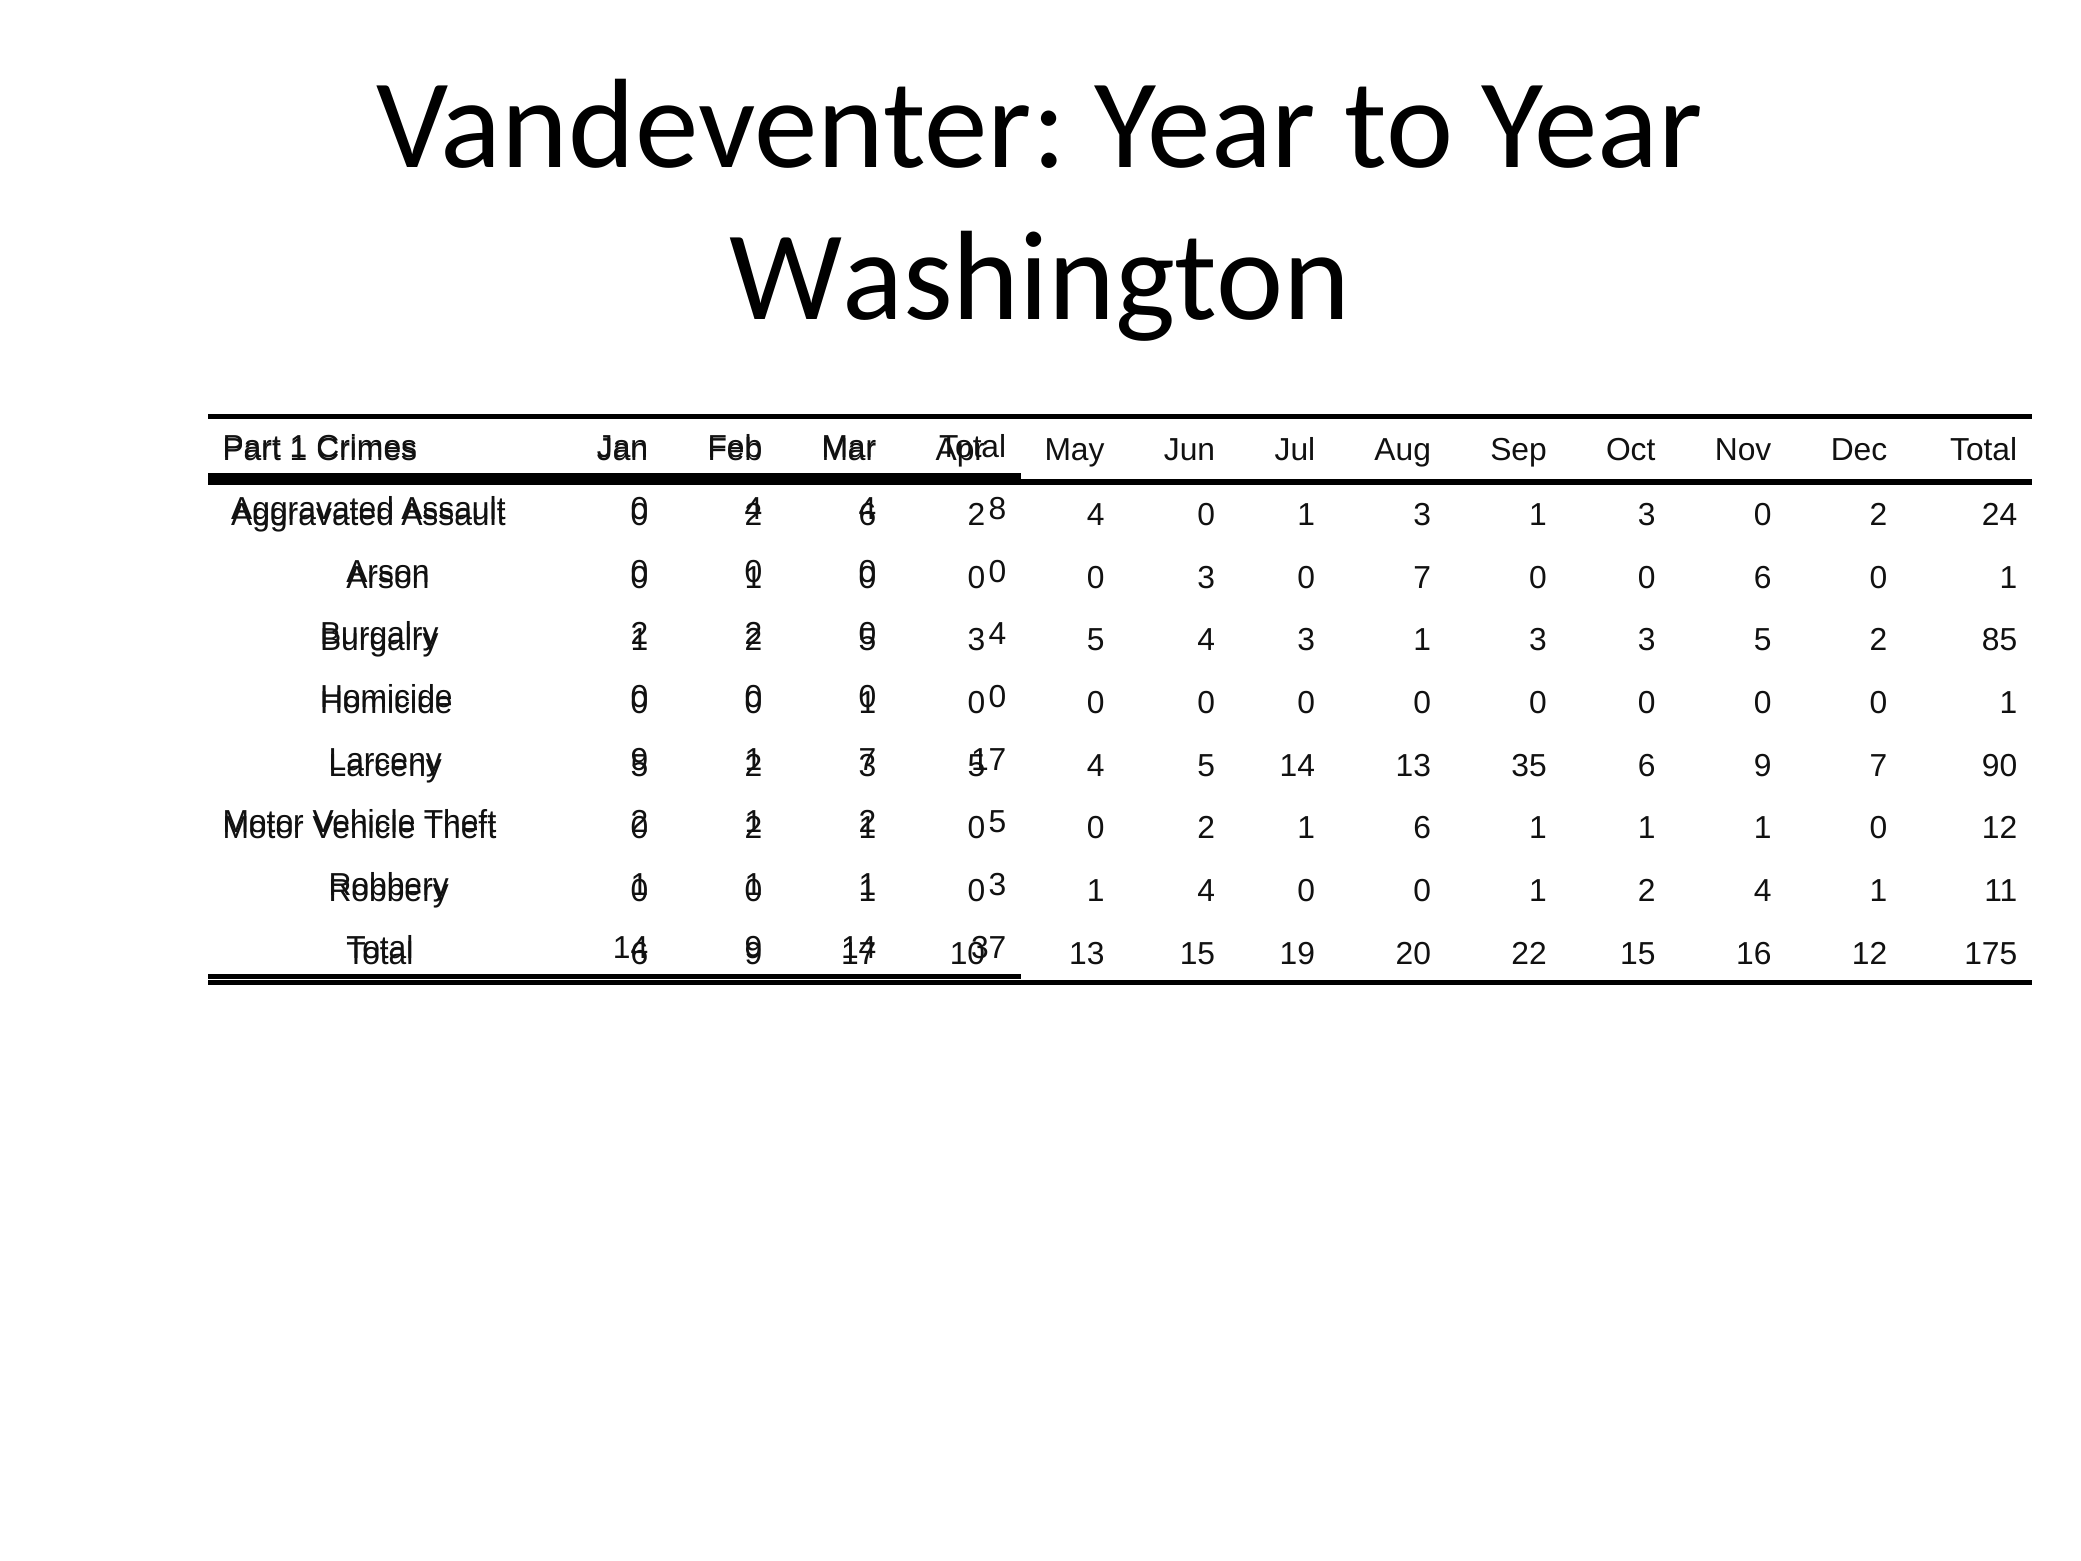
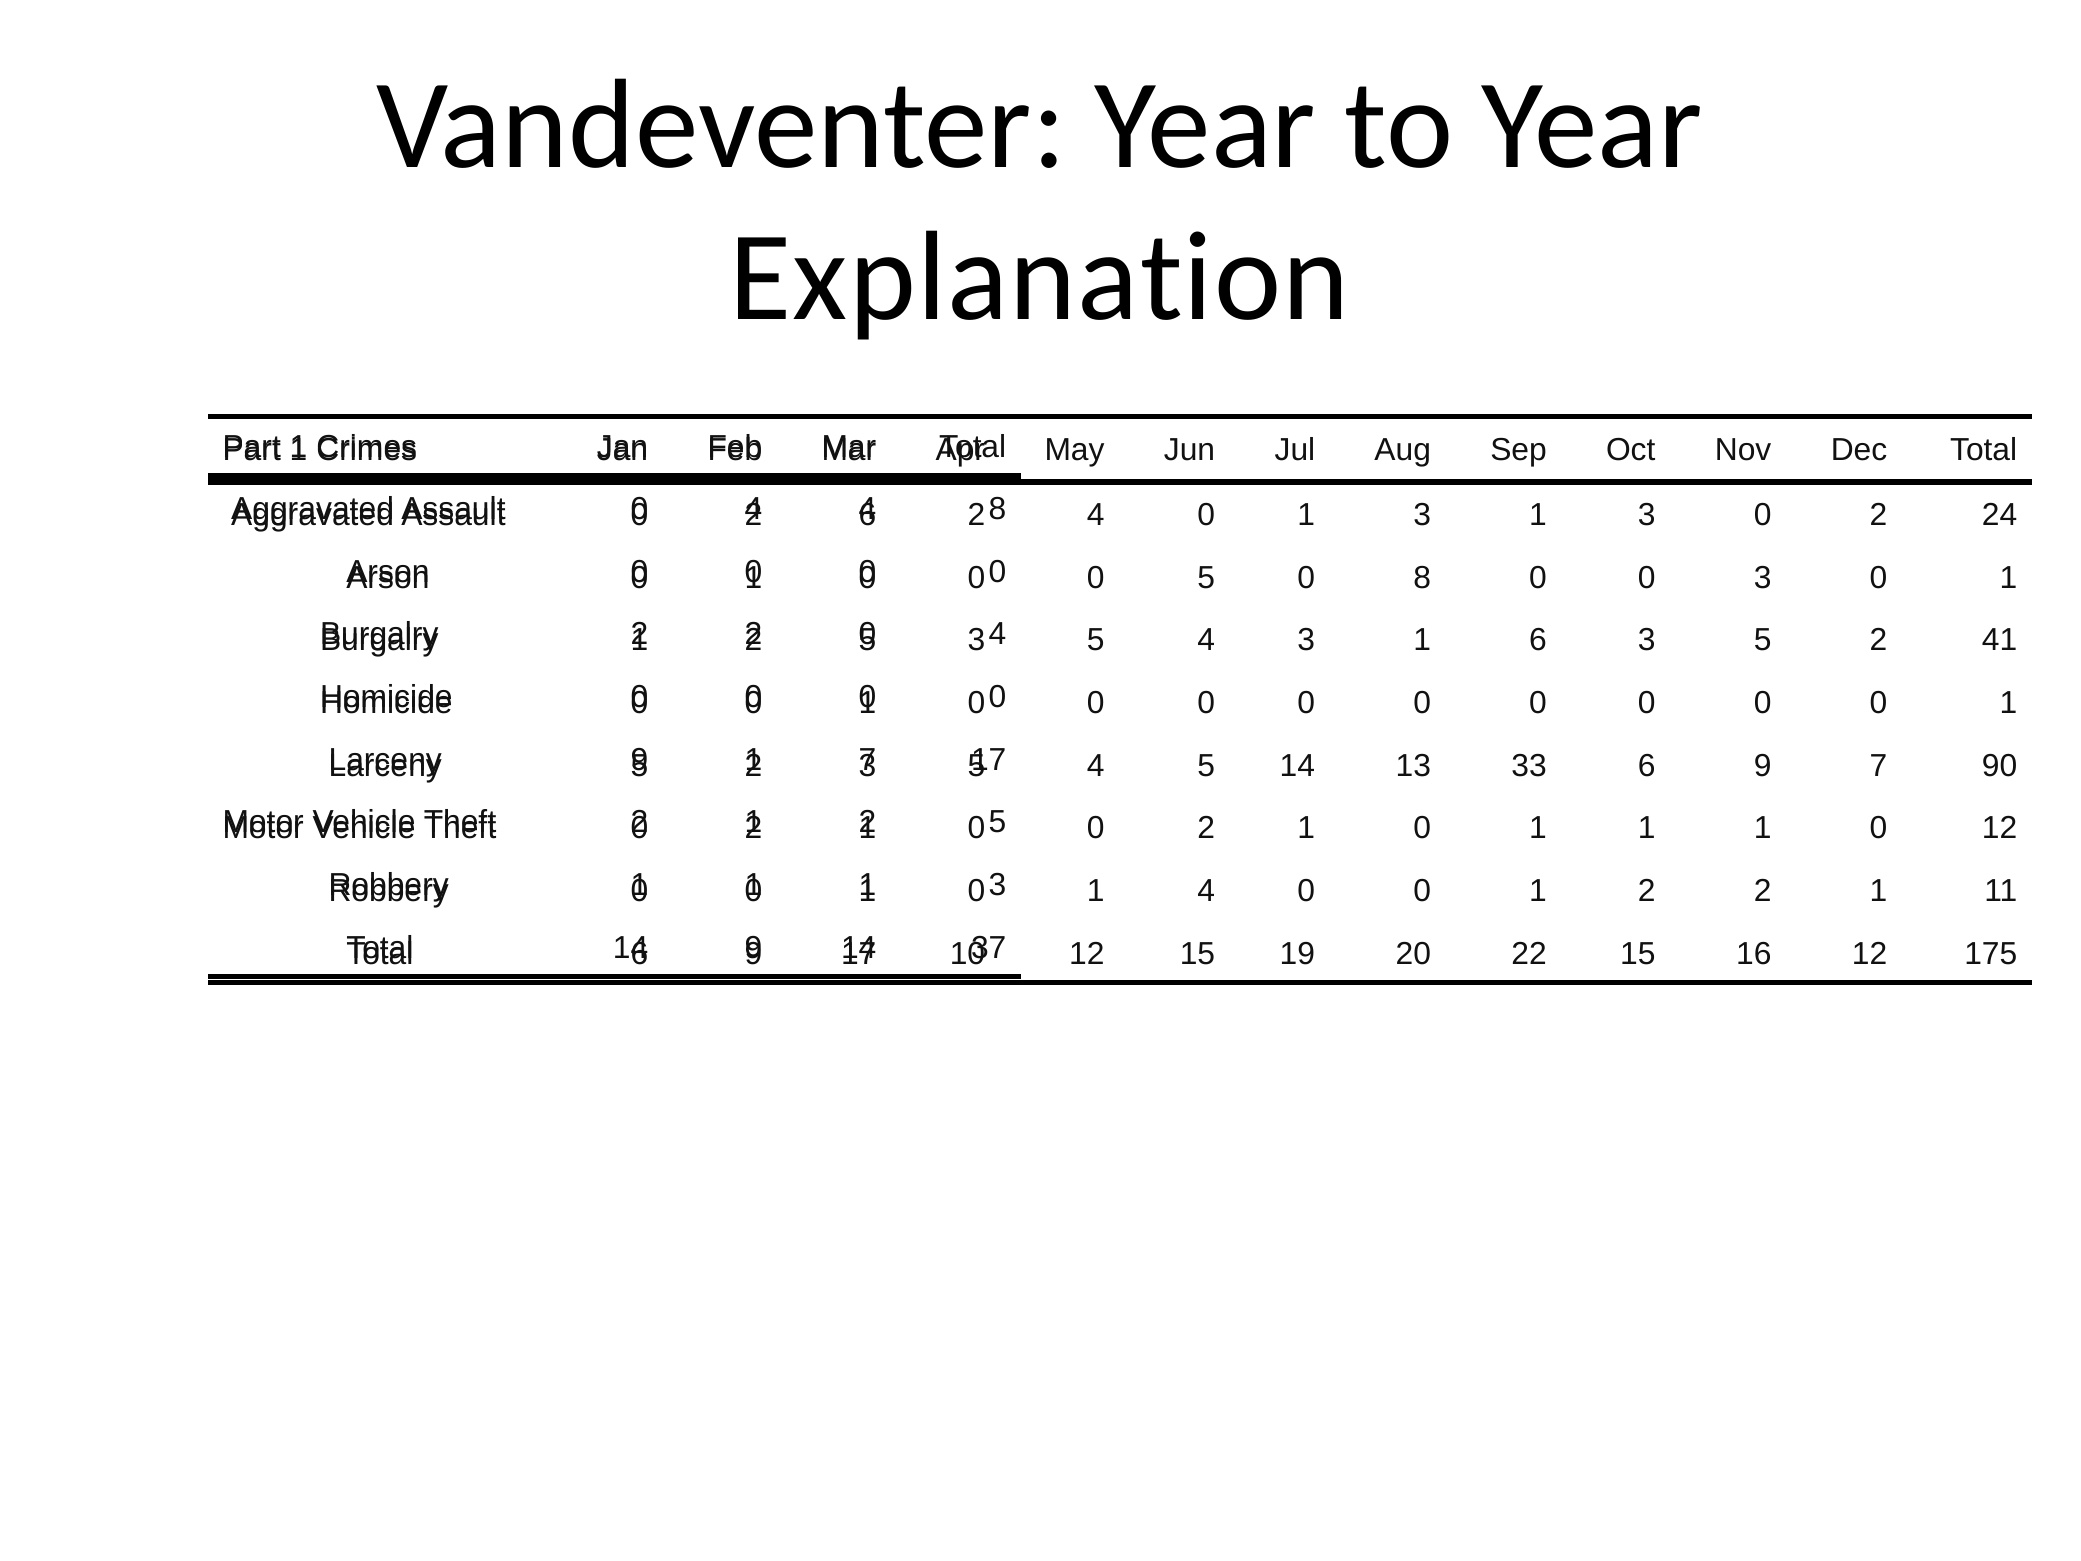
Washington: Washington -> Explanation (1039, 278)
0 3: 3 -> 5 (1206, 578)
0 7: 7 -> 8 (1422, 578)
0 6: 6 -> 3 (1763, 578)
4 3 1 3: 3 -> 6 (1538, 640)
85: 85 -> 41 (2000, 640)
35: 35 -> 33 (1529, 765)
6: 6 -> 0 (1422, 828)
1 2 4: 4 -> 2 (1763, 891)
10 13: 13 -> 12 (1087, 953)
